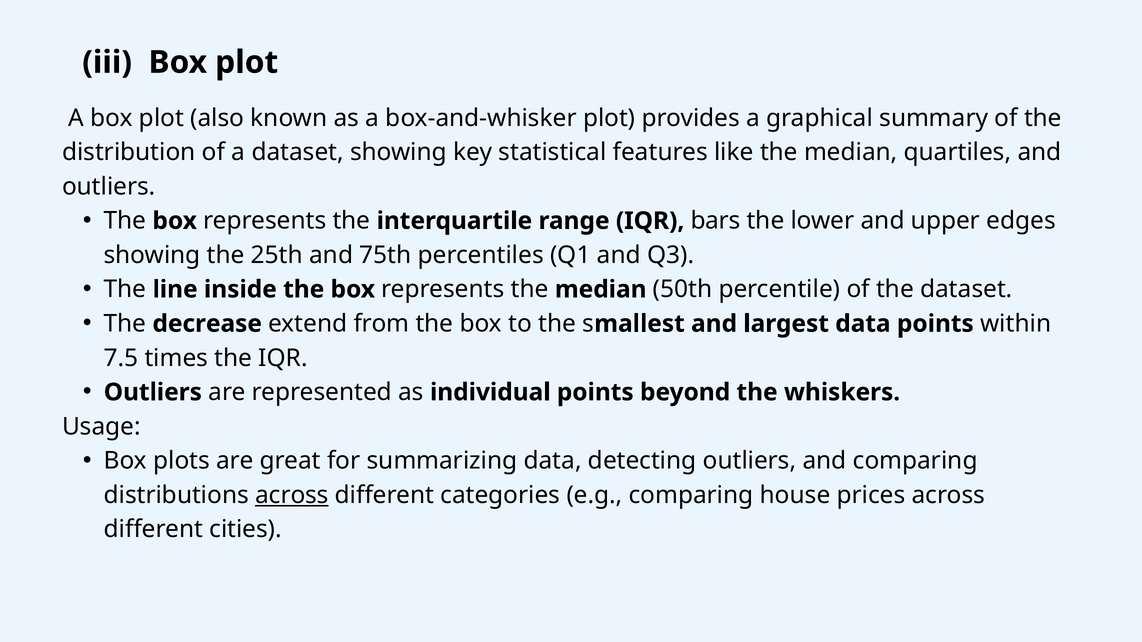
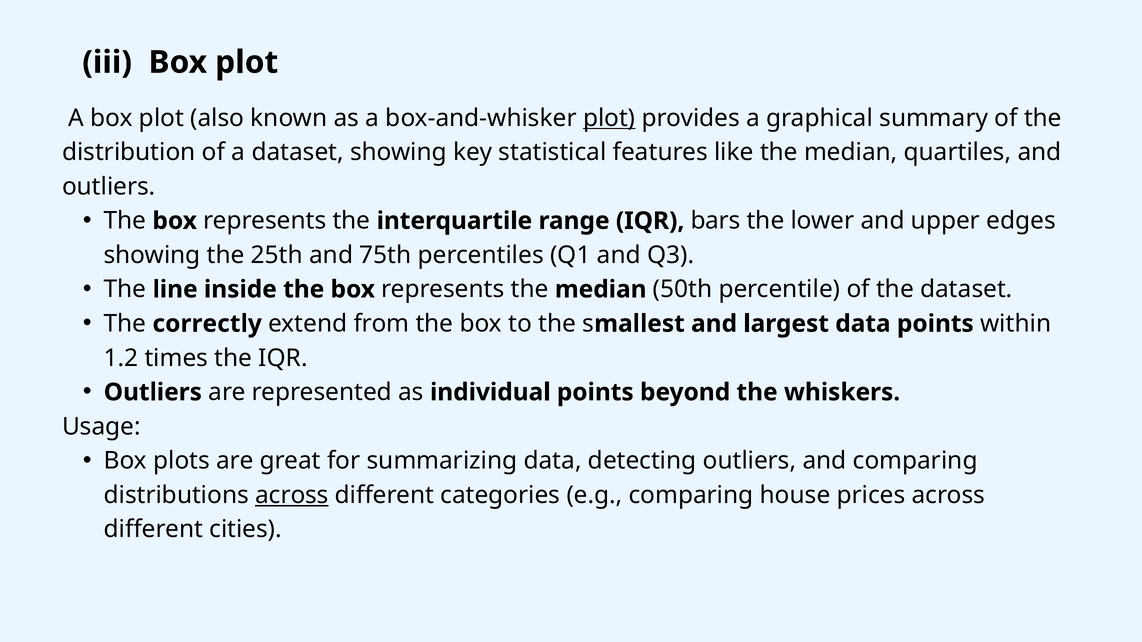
plot underline: none -> present (609, 118)
decrease: decrease -> correctly (207, 324)
7.5: 7.5 -> 1.2 (121, 358)
